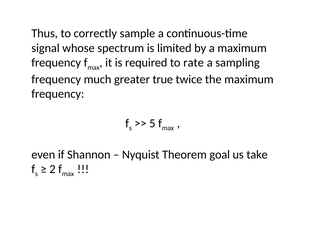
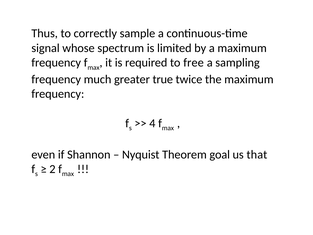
rate: rate -> free (194, 63)
5: 5 -> 4 (152, 123)
take: take -> that (257, 154)
